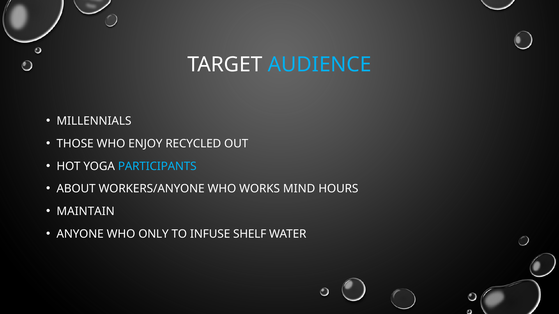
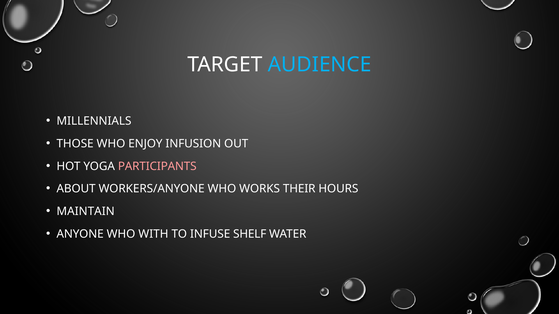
RECYCLED: RECYCLED -> INFUSION (193, 144)
PARTICIPANTS colour: light blue -> pink (157, 166)
MIND: MIND -> THEIR (299, 189)
ONLY: ONLY -> WITH (153, 234)
